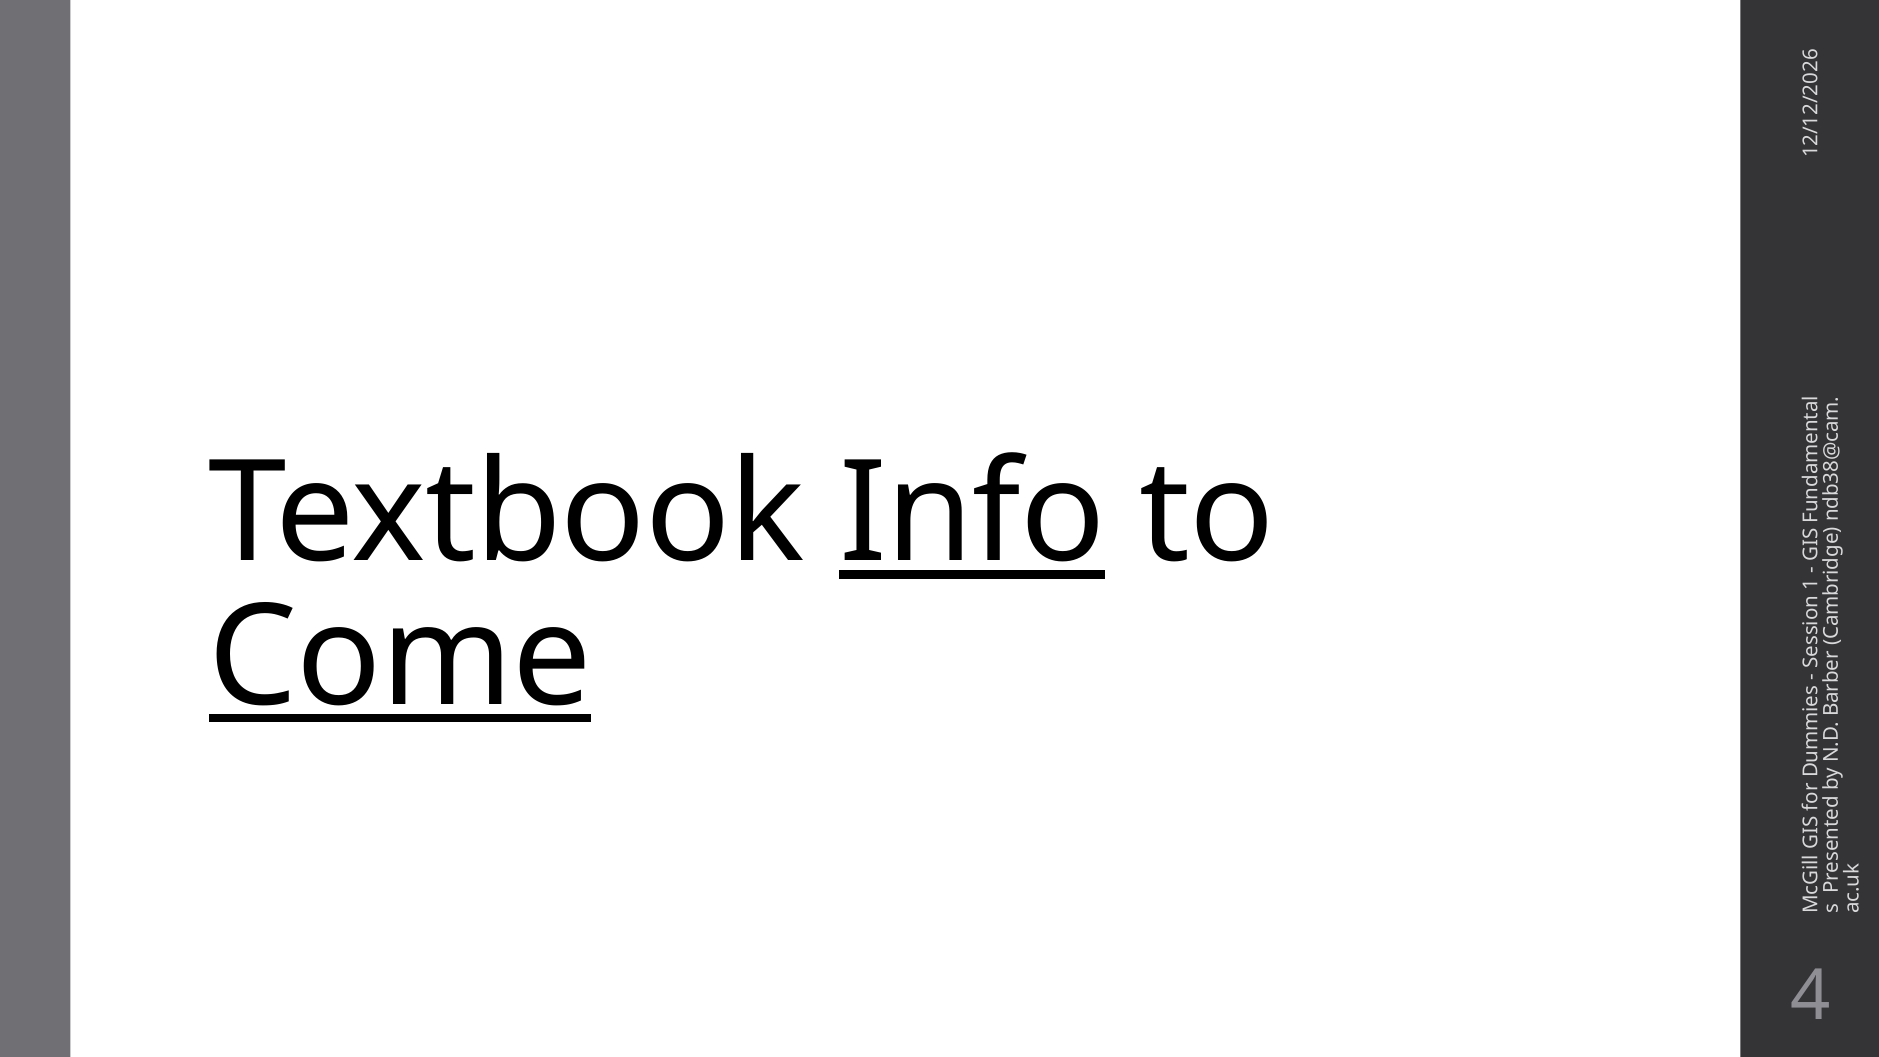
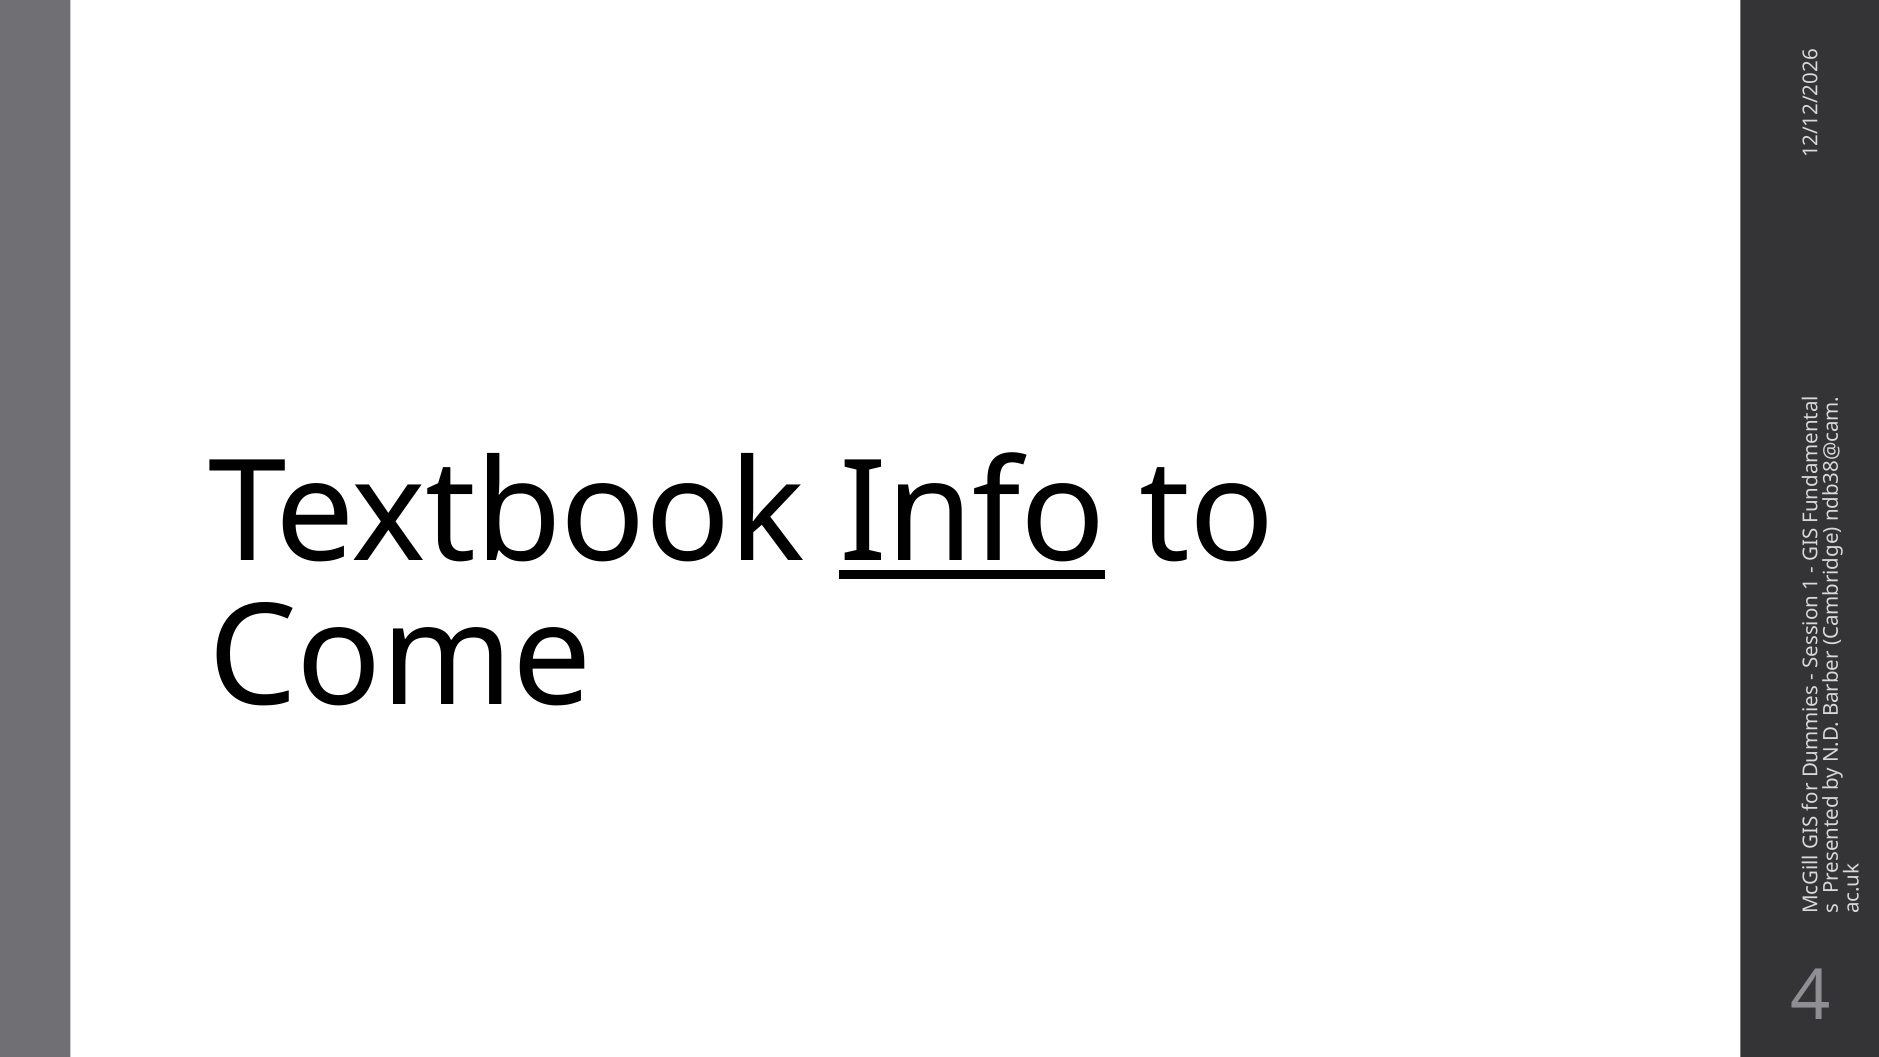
Come underline: present -> none (400, 658)
